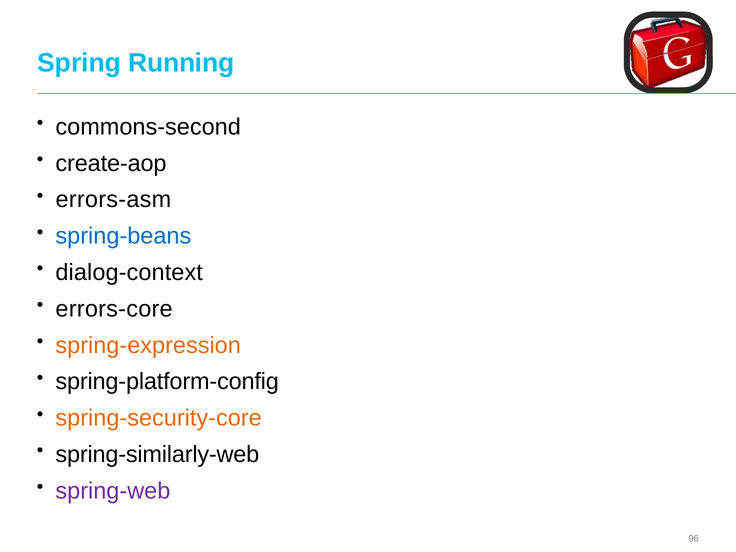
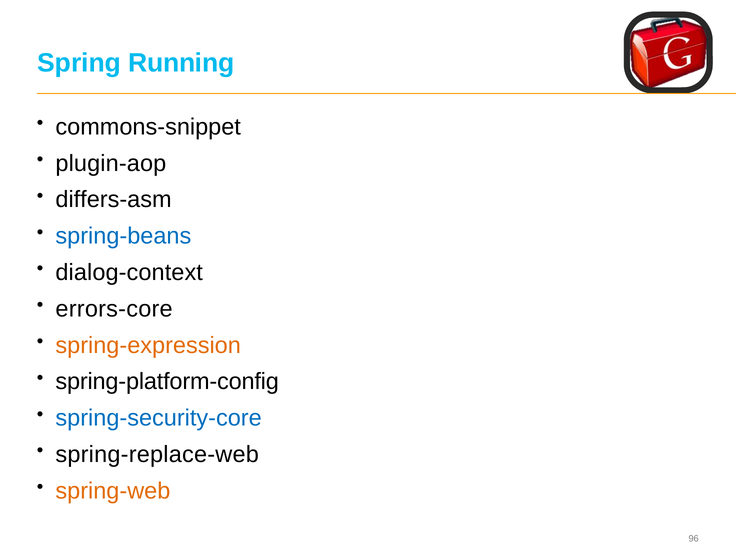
commons-second: commons-second -> commons-snippet (148, 127)
create-aop: create-aop -> plugin-aop (111, 163)
errors-asm: errors-asm -> differs-asm (114, 200)
spring-security-core colour: orange -> blue (159, 418)
spring-similarly-web: spring-similarly-web -> spring-replace-web (157, 454)
spring-web colour: purple -> orange (113, 491)
